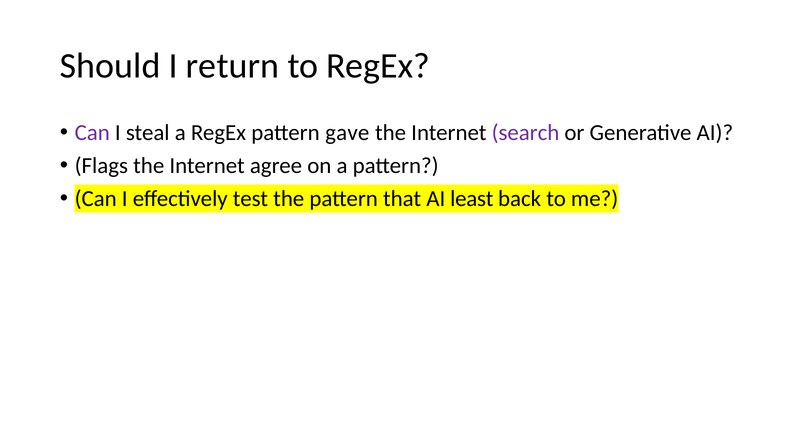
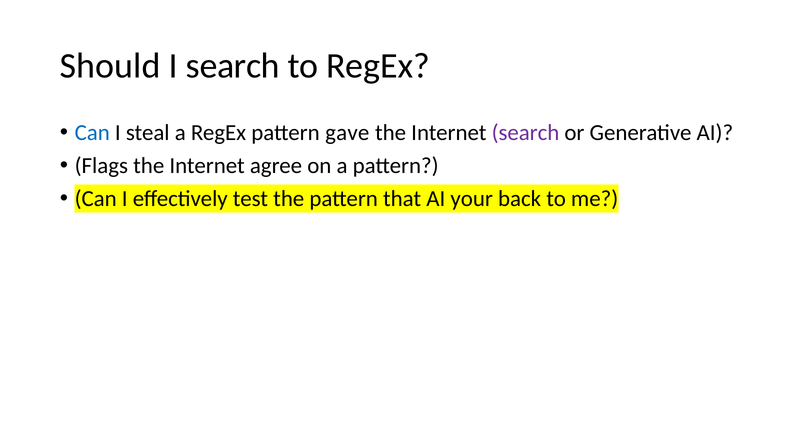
I return: return -> search (233, 66)
Can colour: purple -> blue (92, 133)
least: least -> your (472, 199)
